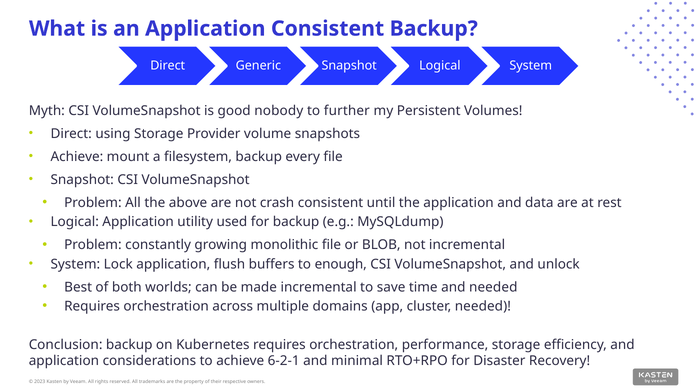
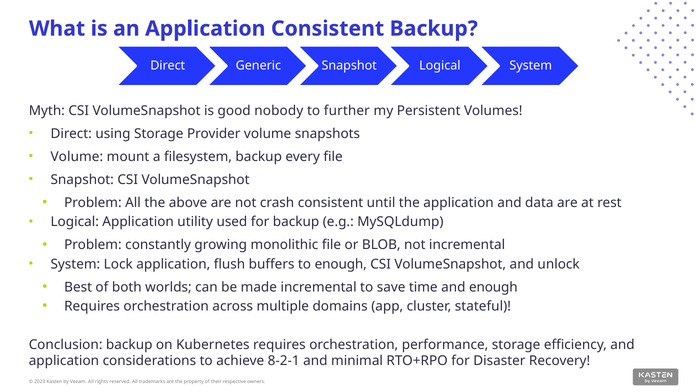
Achieve: Achieve -> Volume (77, 157)
and needed: needed -> enough (493, 287)
cluster needed: needed -> stateful (483, 306)
6-2-1: 6-2-1 -> 8-2-1 (284, 361)
